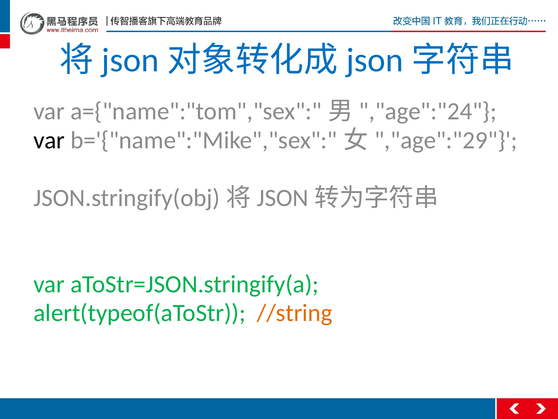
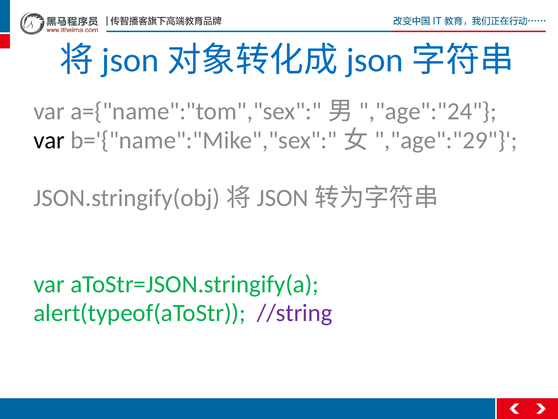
//string colour: orange -> purple (295, 313)
